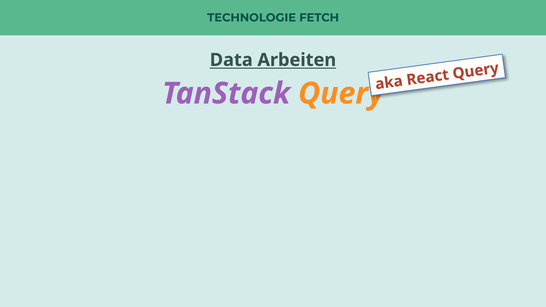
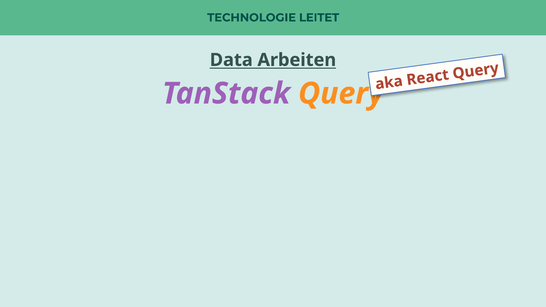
FETCH: FETCH -> LEITET (319, 18)
